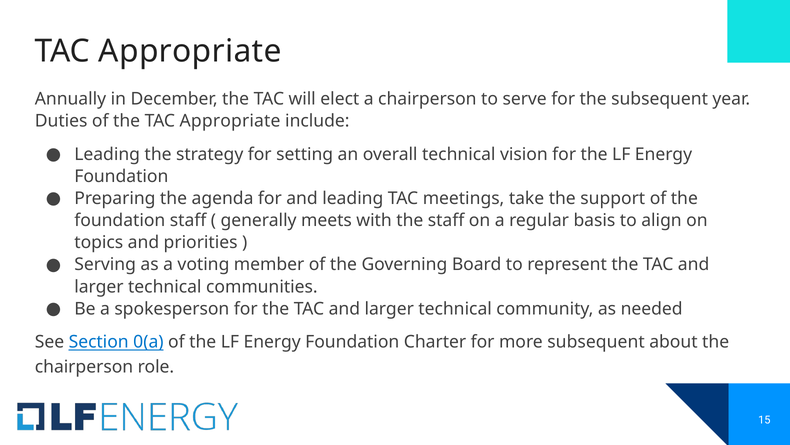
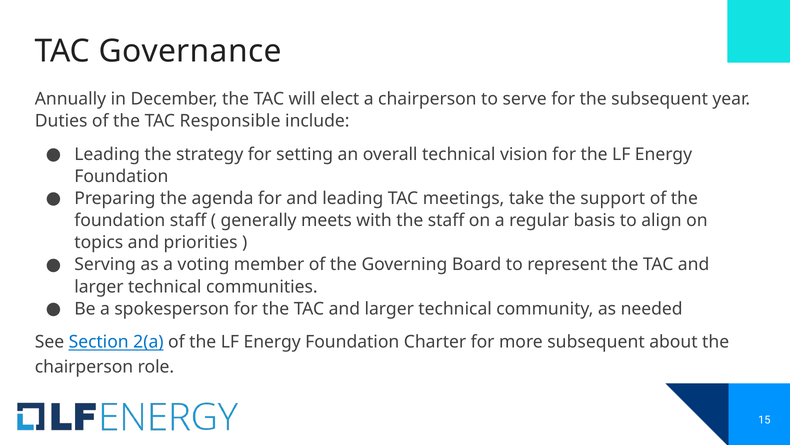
Appropriate: Appropriate -> Governance (190, 51)
the TAC Appropriate: Appropriate -> Responsible (230, 121)
0(a: 0(a -> 2(a (148, 342)
